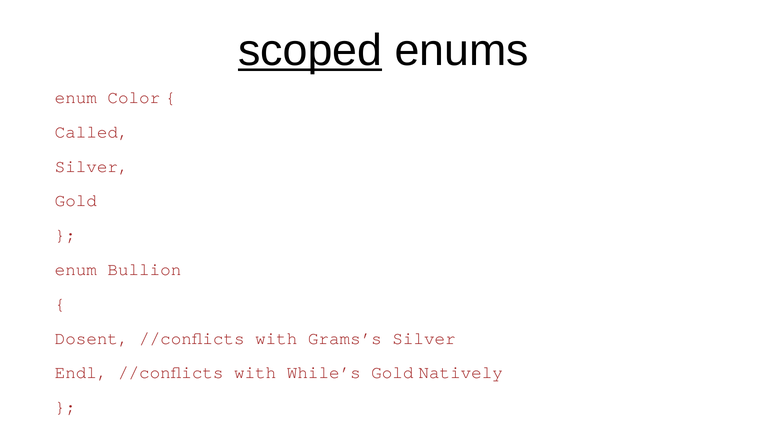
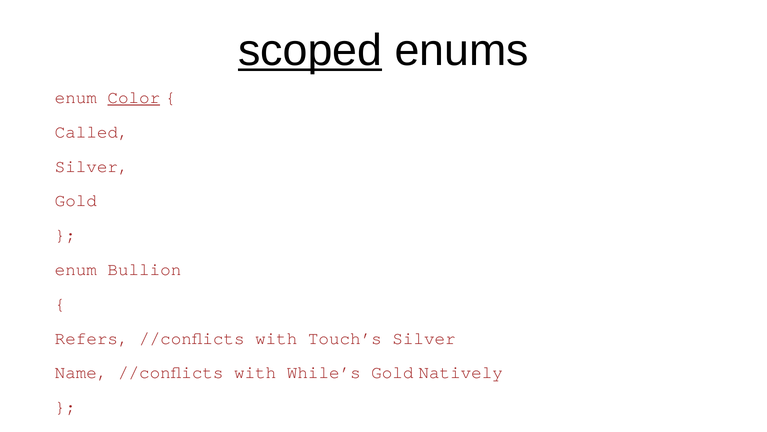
Color underline: none -> present (134, 97)
Dosent: Dosent -> Refers (92, 338)
Grams’s: Grams’s -> Touch’s (345, 338)
Endl: Endl -> Name (81, 372)
